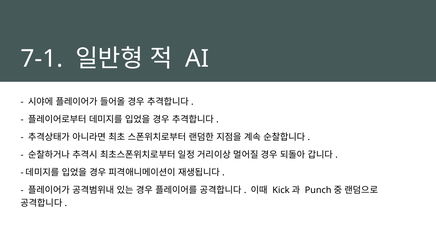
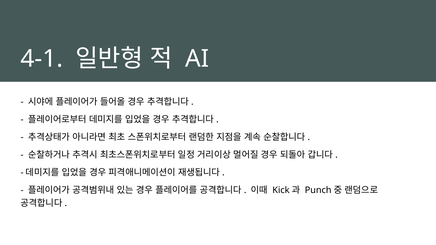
7-1: 7-1 -> 4-1 (42, 59)
